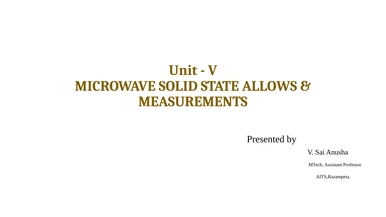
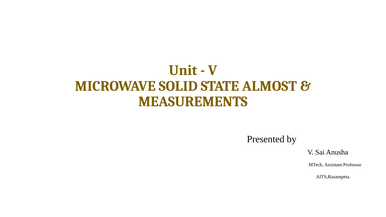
ALLOWS: ALLOWS -> ALMOST (269, 86)
